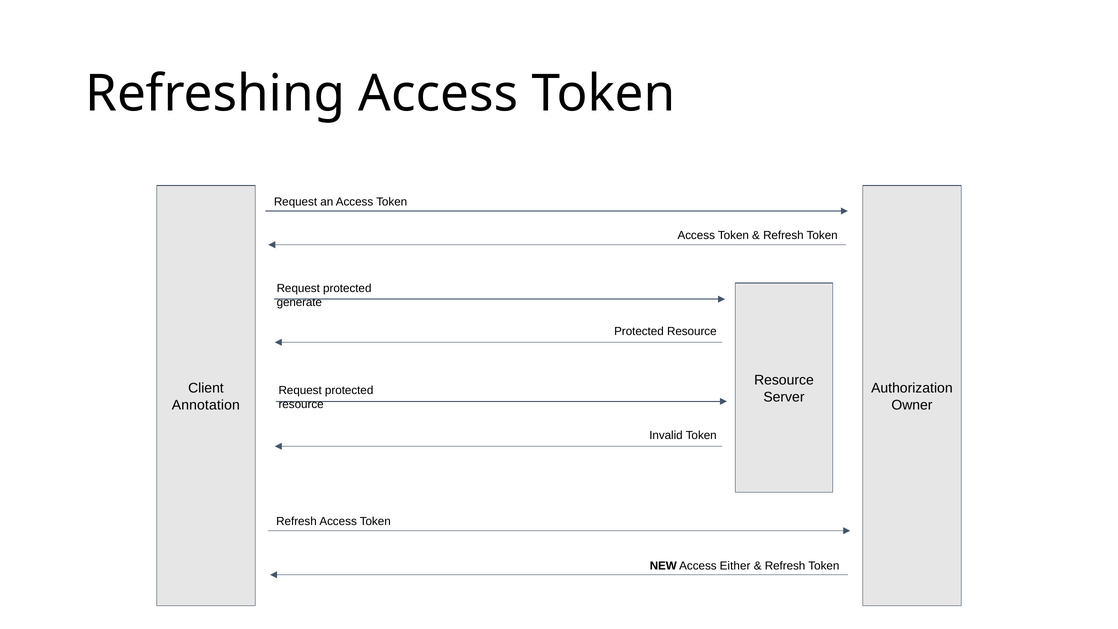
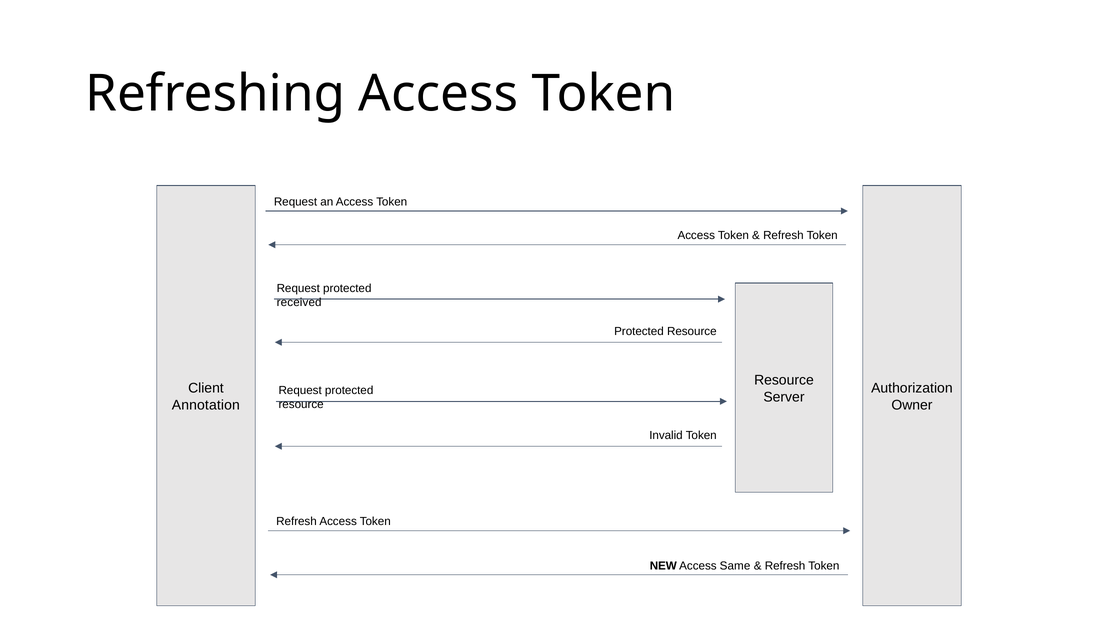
generate: generate -> received (299, 302)
Either: Either -> Same (735, 566)
